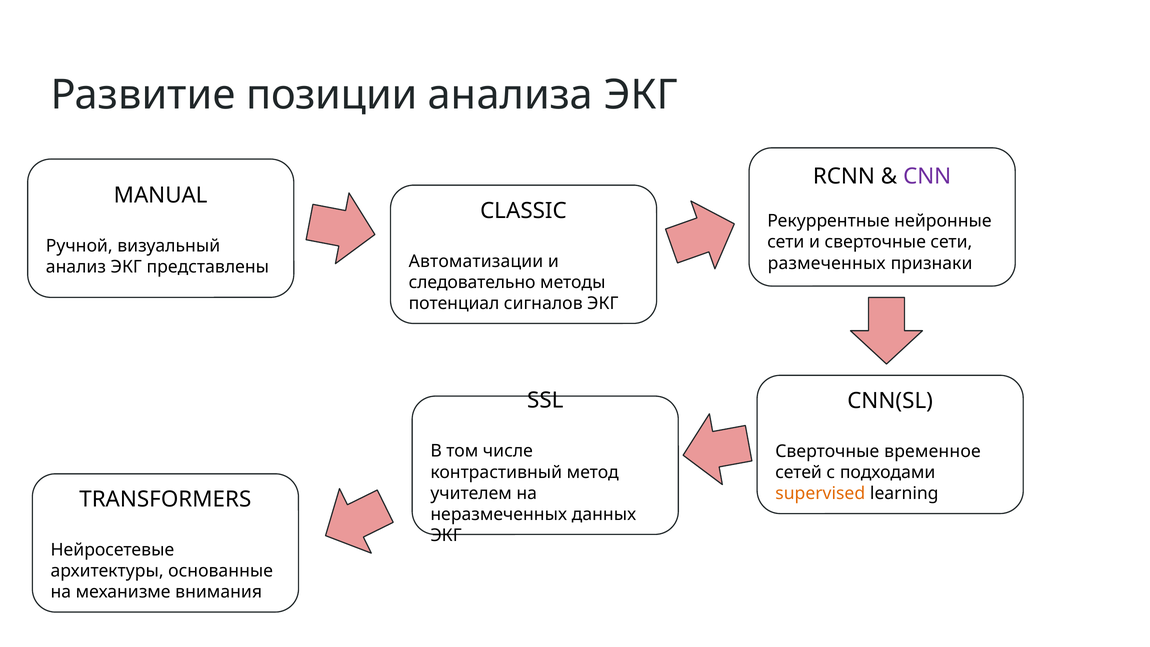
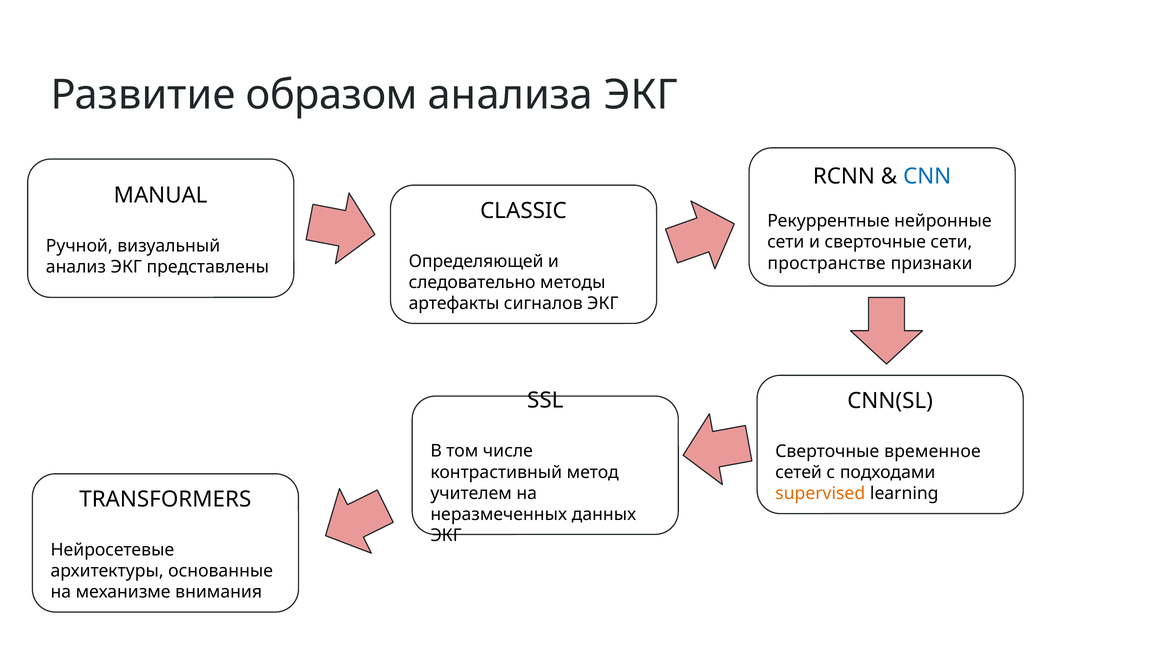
позиции: позиции -> образом (332, 95)
CNN colour: purple -> blue (927, 176)
Автоматизации: Автоматизации -> Определяющей (476, 261)
размеченных: размеченных -> пространстве (827, 263)
потенциал: потенциал -> артефакты (454, 303)
